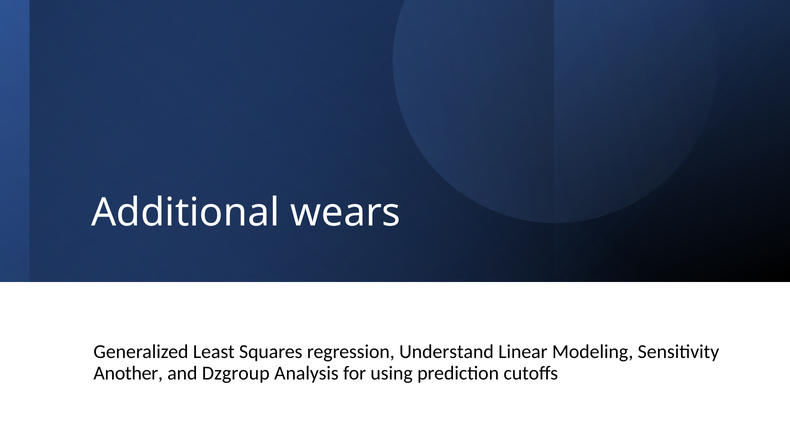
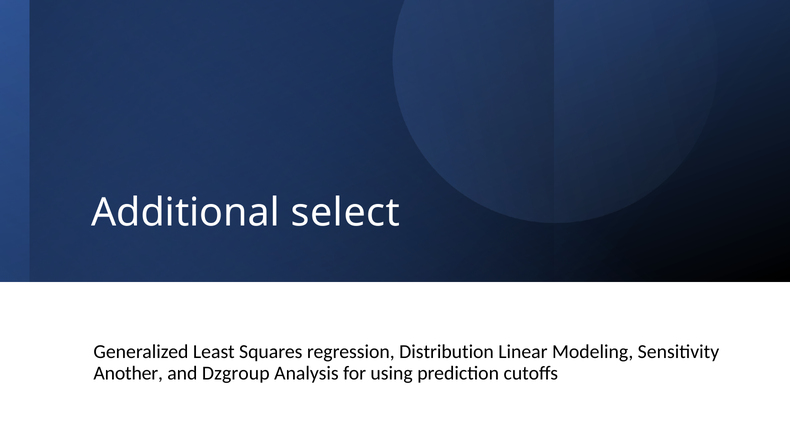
wears: wears -> select (345, 213)
Understand: Understand -> Distribution (447, 352)
